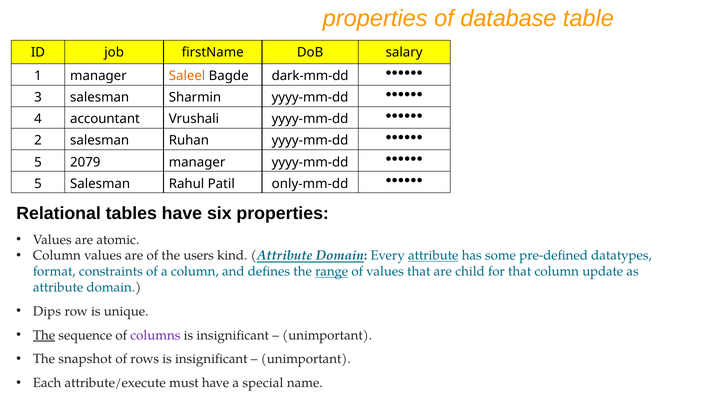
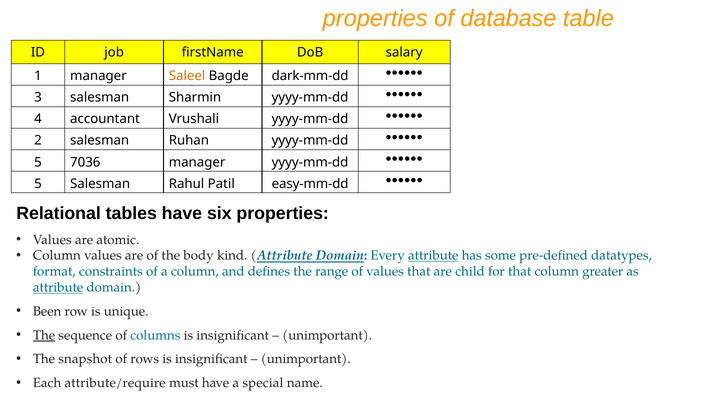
2079: 2079 -> 7036 (85, 162)
only-mm-dd: only-mm-dd -> easy-mm-dd (310, 184)
users: users -> body (199, 256)
range underline: present -> none (332, 272)
update: update -> greater (603, 272)
attribute underline: none -> present (58, 288)
Dips: Dips -> Been (47, 312)
columns colour: purple -> blue (155, 335)
attribute/execute: attribute/execute -> attribute/require (115, 383)
